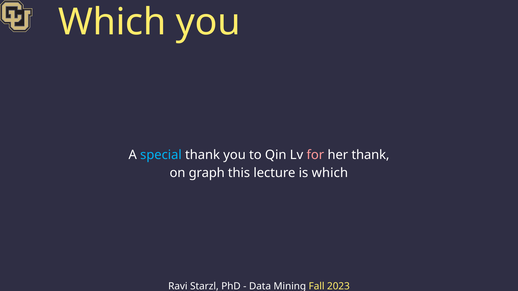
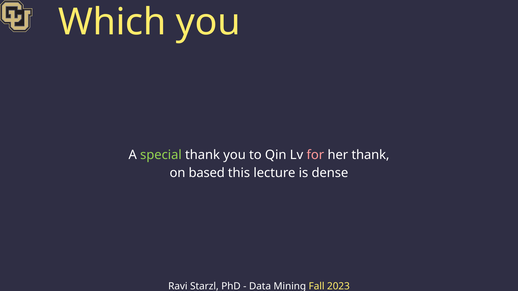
special colour: light blue -> light green (161, 155)
graph: graph -> based (207, 173)
is which: which -> dense (330, 173)
